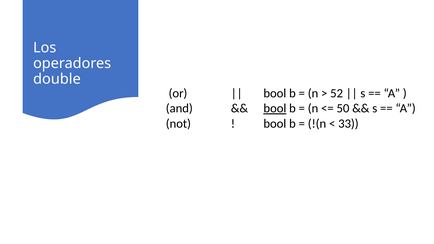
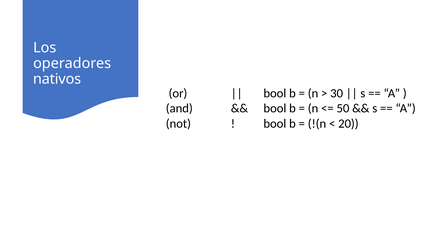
double: double -> nativos (57, 79)
52: 52 -> 30 (337, 93)
bool underline: present -> none (275, 108)
33: 33 -> 20 (348, 124)
